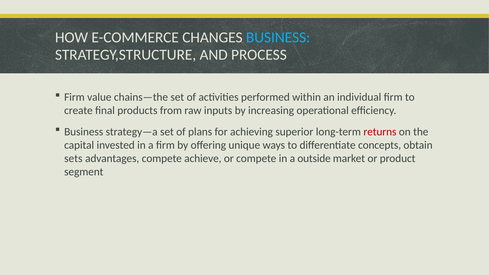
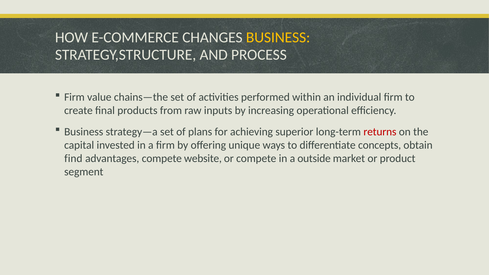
BUSINESS colour: light blue -> yellow (278, 37)
sets: sets -> find (73, 159)
achieve: achieve -> website (203, 159)
